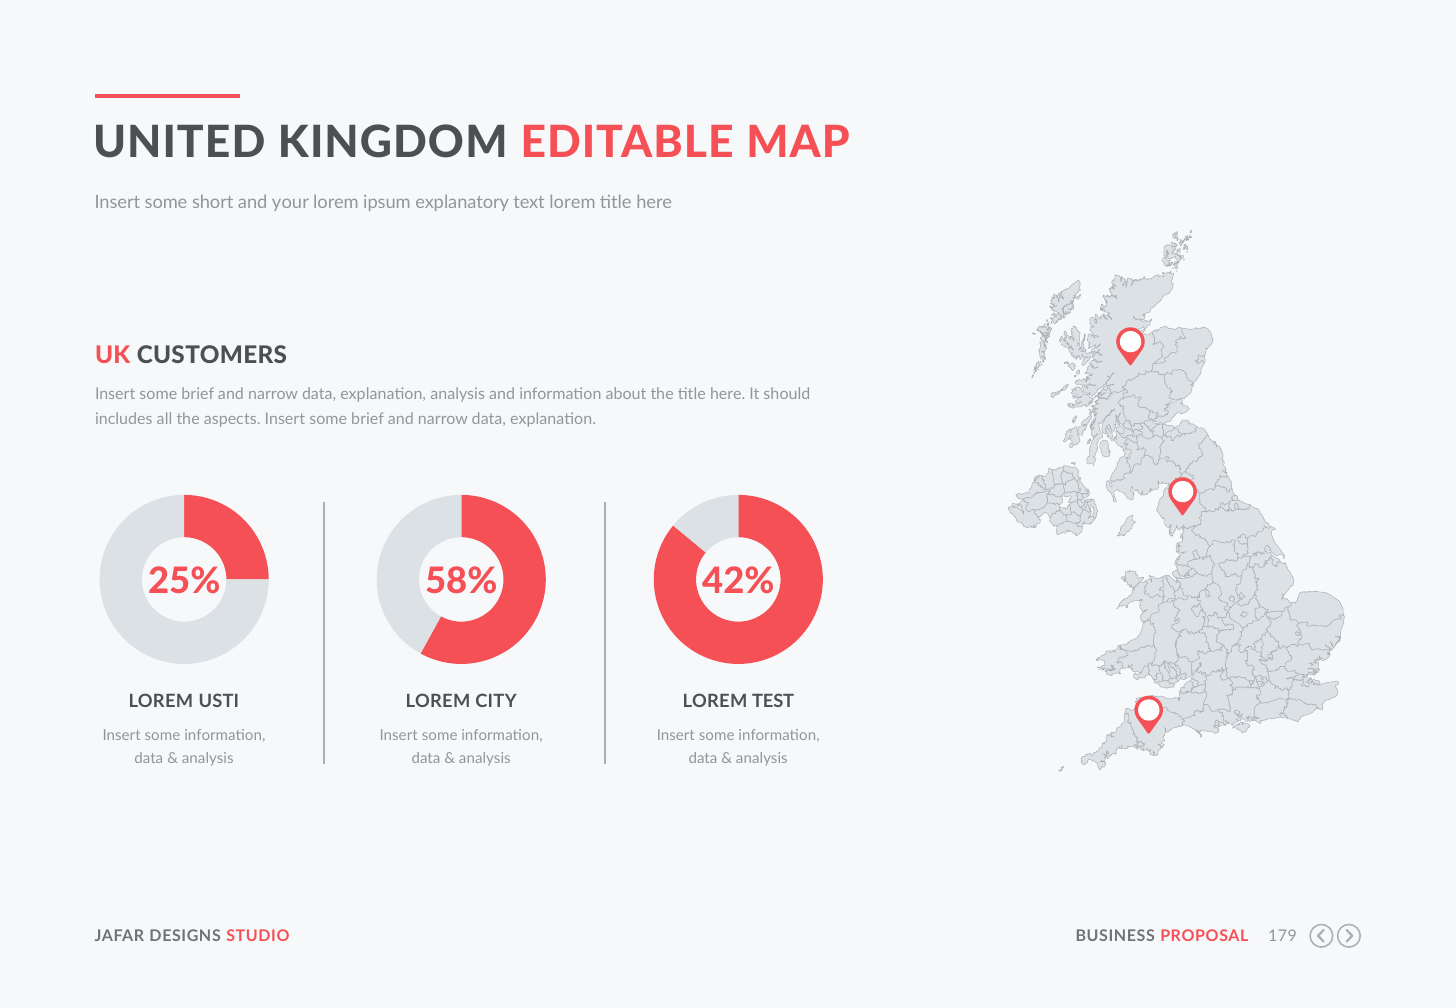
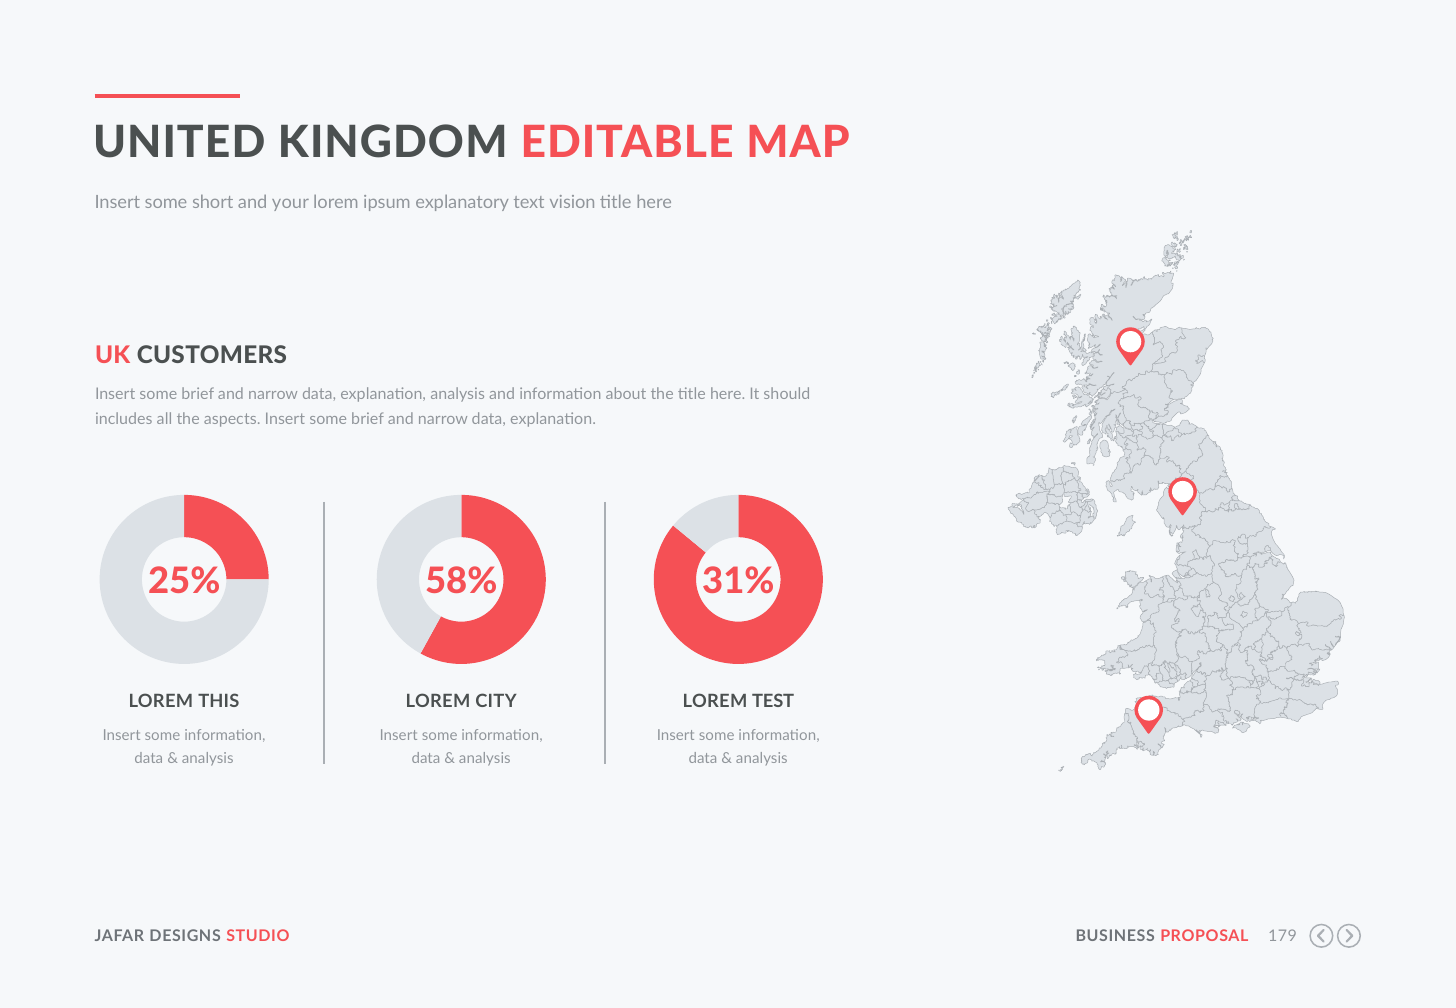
text lorem: lorem -> vision (573, 203)
42%: 42% -> 31% (738, 582)
USTI: USTI -> THIS (219, 702)
